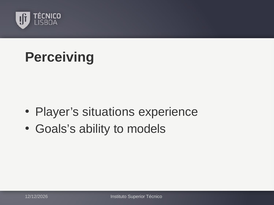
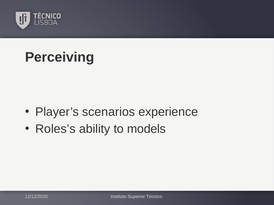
situations: situations -> scenarios (109, 112)
Goals’s: Goals’s -> Roles’s (55, 129)
